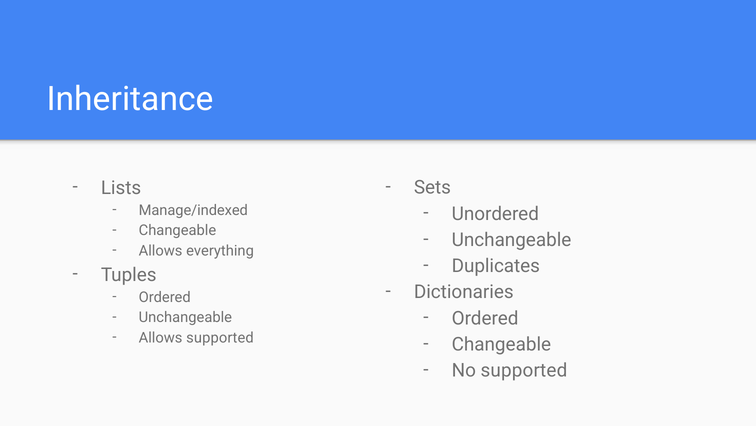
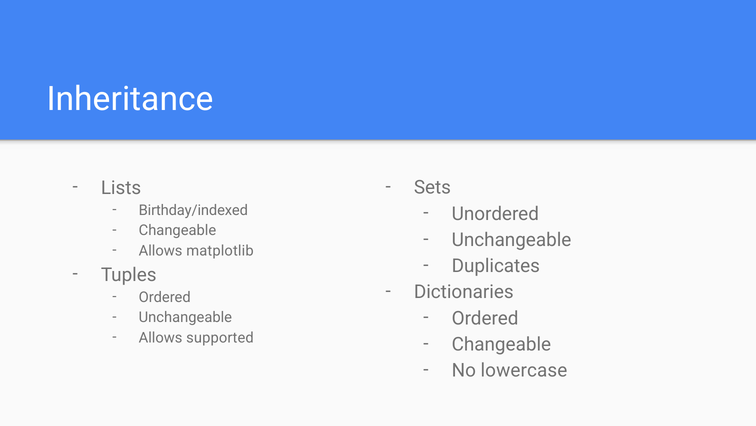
Manage/indexed: Manage/indexed -> Birthday/indexed (193, 210)
everything: everything -> matplotlib (220, 250)
No supported: supported -> lowercase (524, 370)
